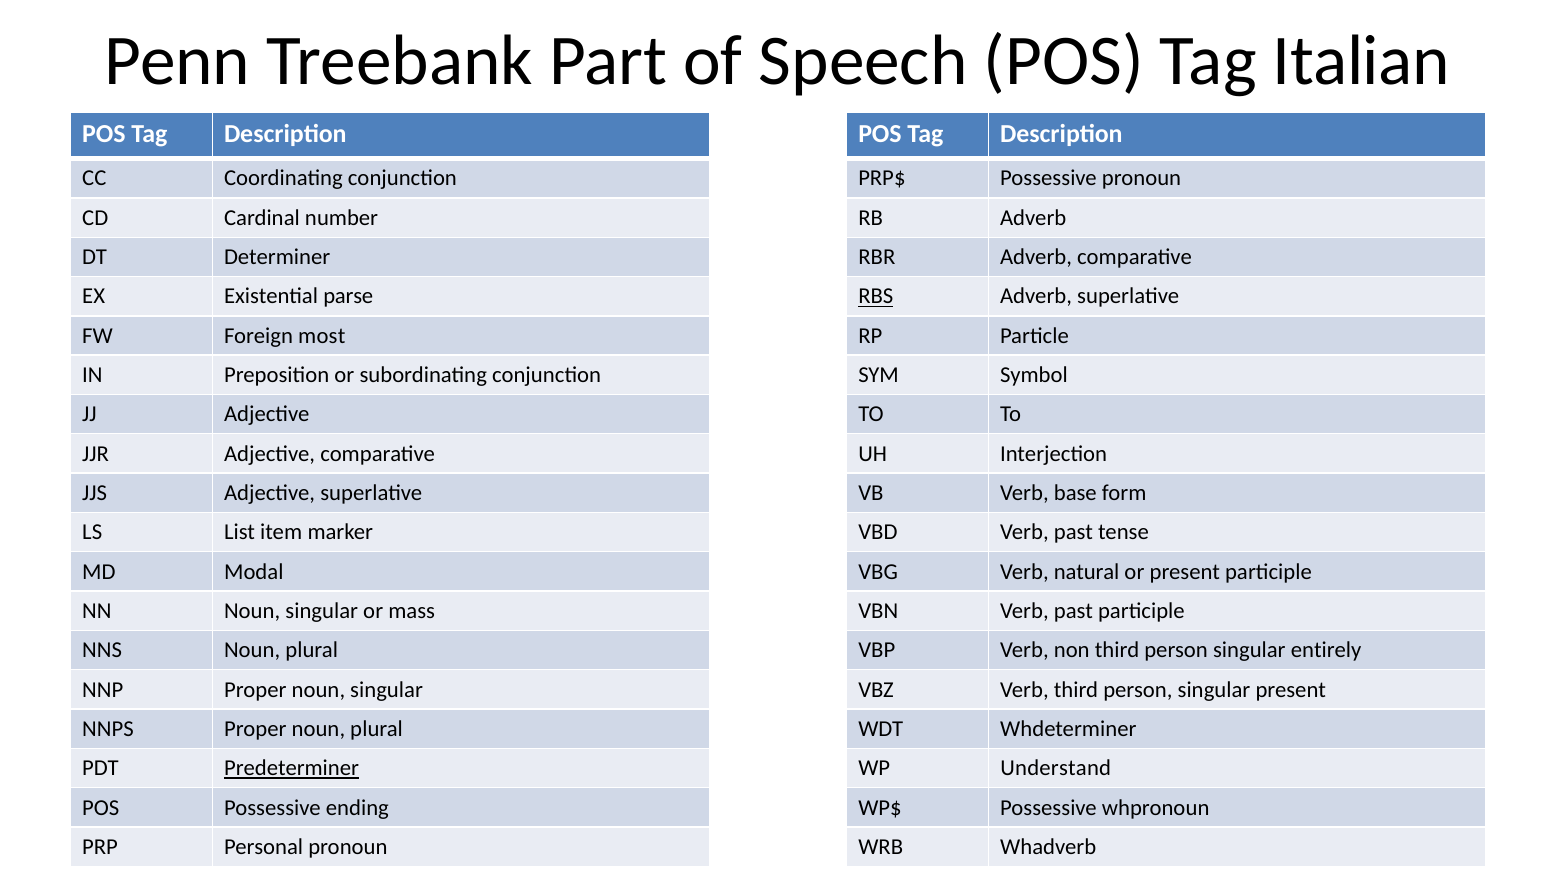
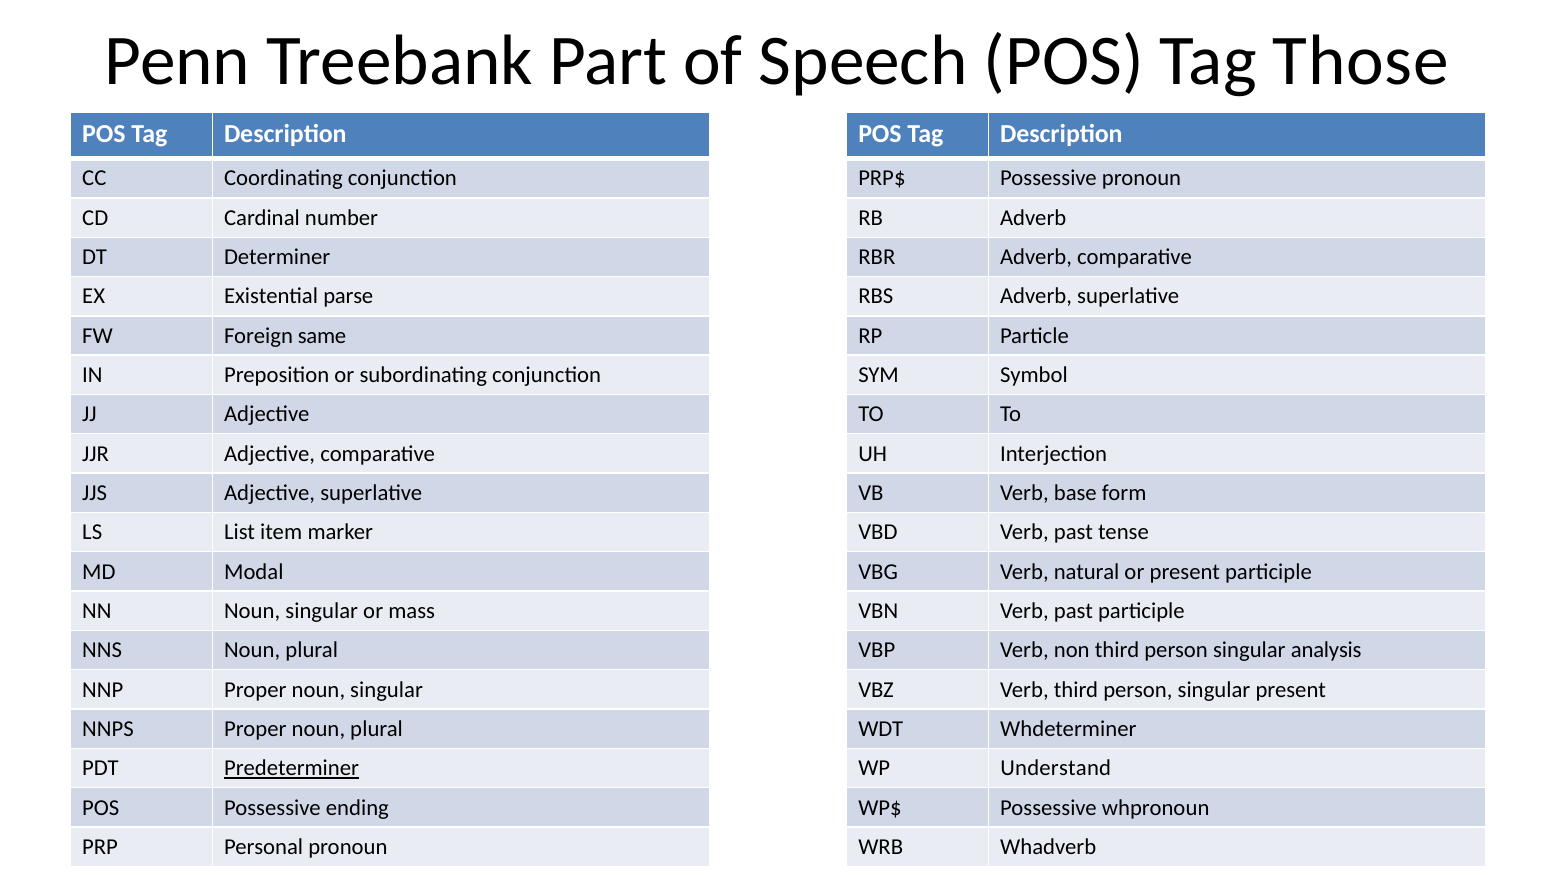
Italian: Italian -> Those (1361, 61)
RBS underline: present -> none (876, 297)
most: most -> same (322, 336)
entirely: entirely -> analysis (1326, 650)
